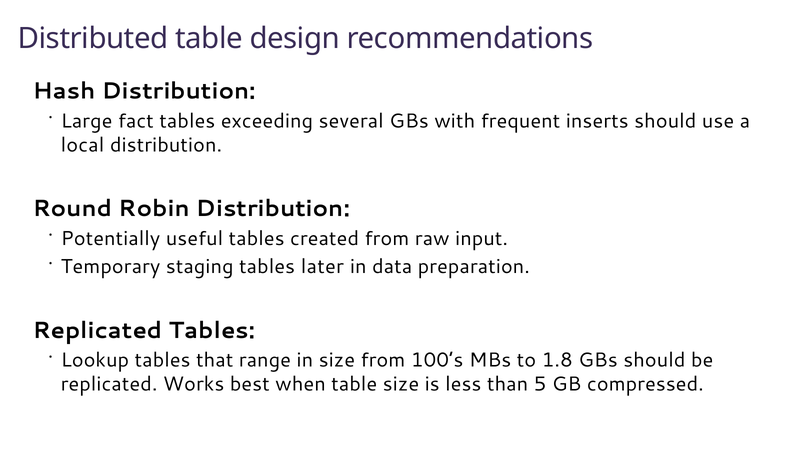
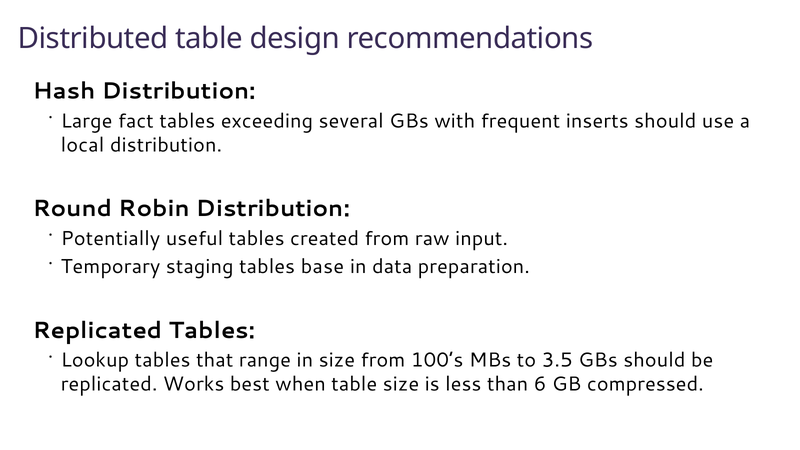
later: later -> base (322, 267)
1.8: 1.8 -> 3.5 (557, 360)
5: 5 -> 6 (540, 384)
